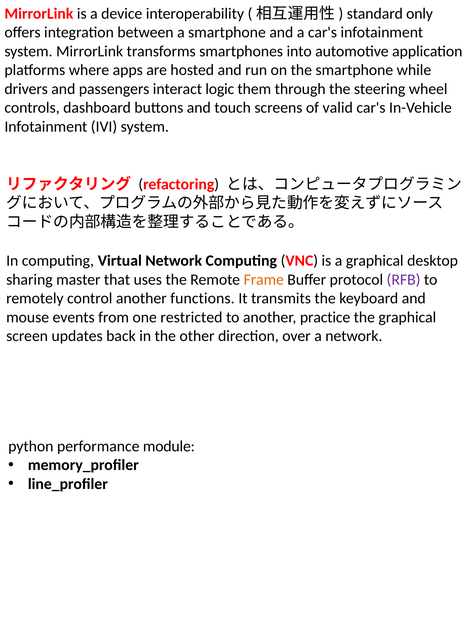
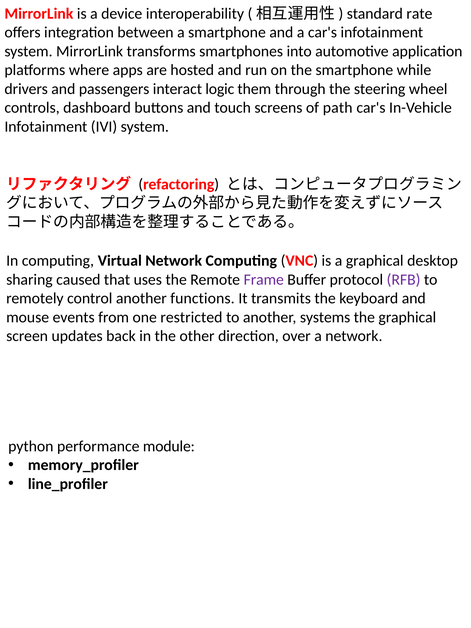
only: only -> rate (419, 14)
valid: valid -> path (338, 108)
master: master -> caused (78, 280)
Frame colour: orange -> purple (264, 280)
practice: practice -> systems (325, 317)
